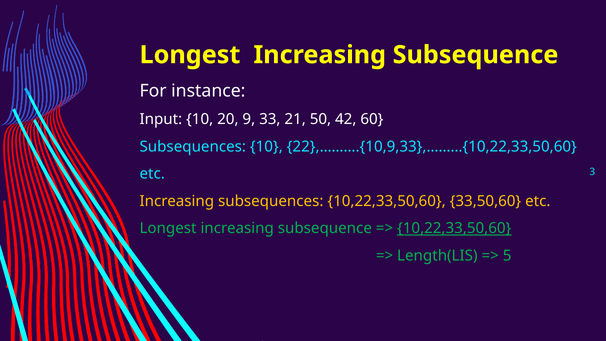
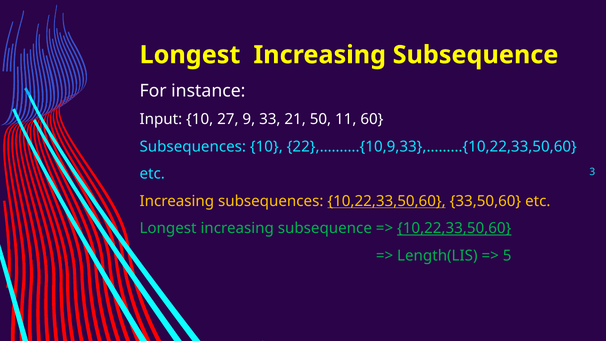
20: 20 -> 27 (228, 119)
42: 42 -> 11 (346, 119)
10,22,33,50,60 underline: none -> present (387, 201)
